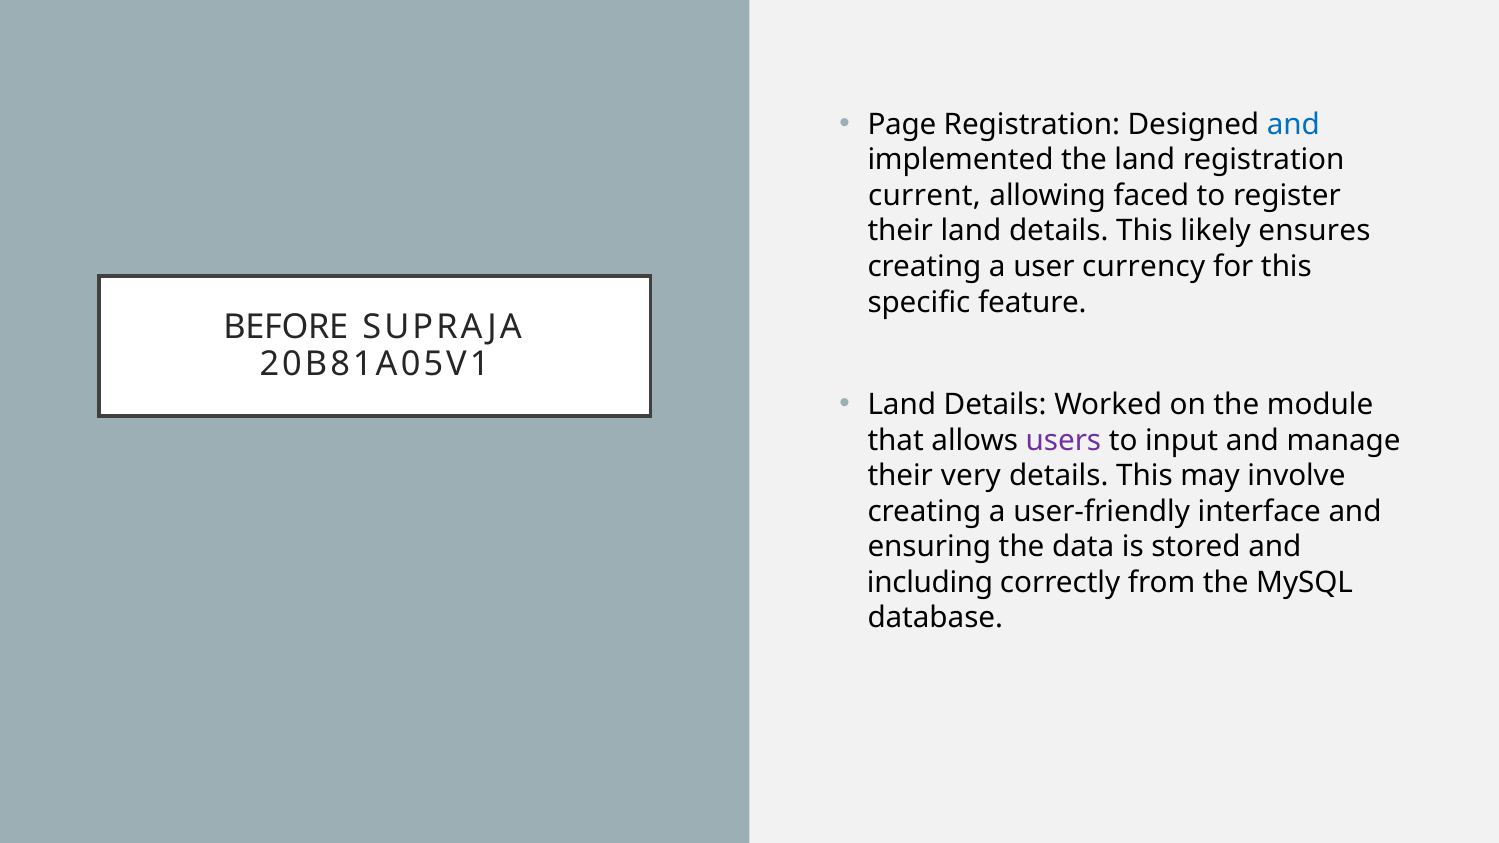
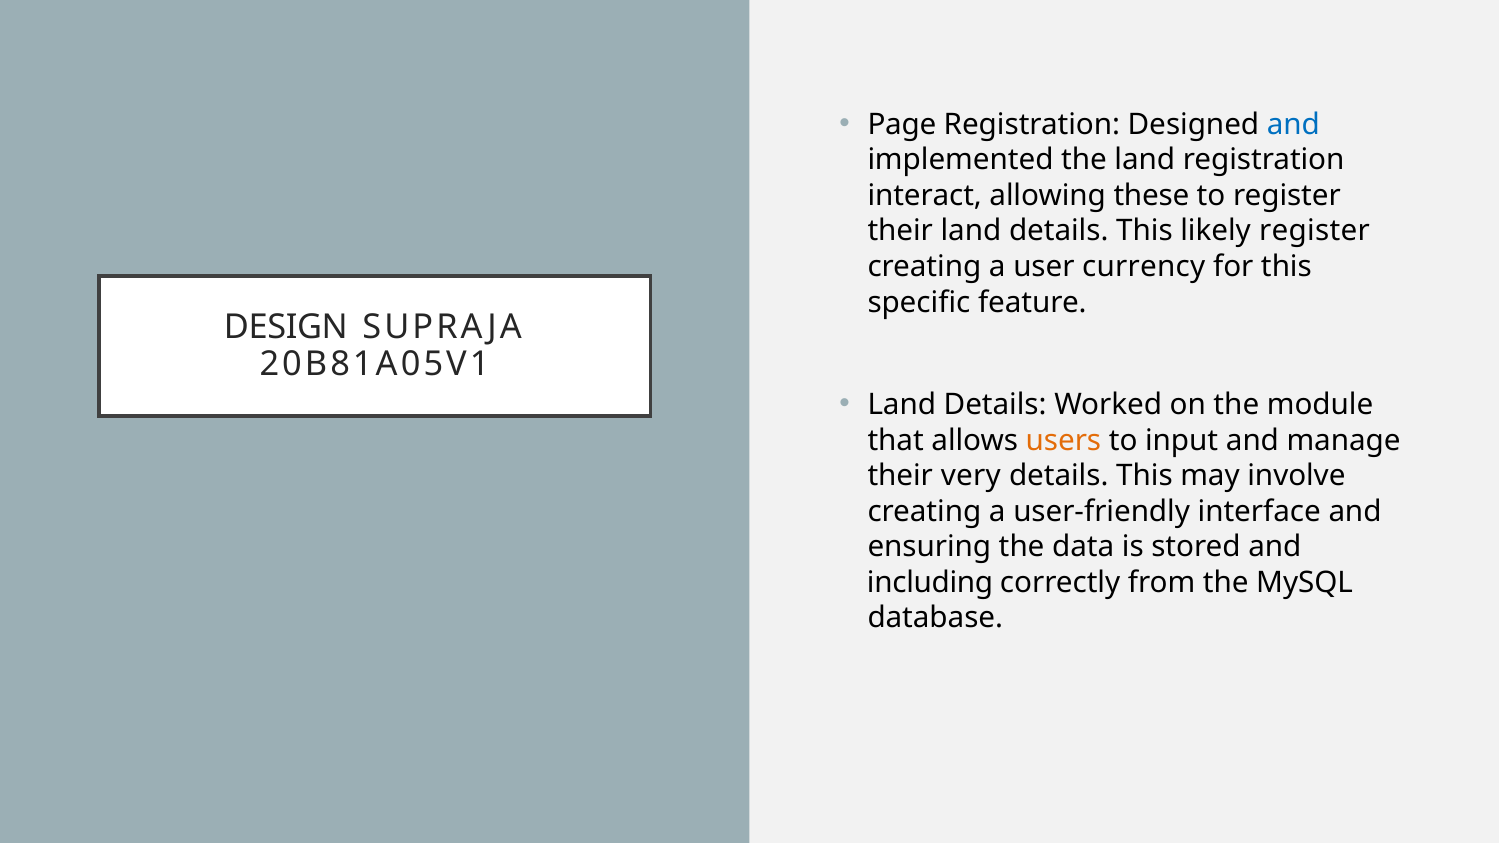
current: current -> interact (925, 196)
faced: faced -> these (1151, 196)
likely ensures: ensures -> register (1314, 231)
BEFORE: BEFORE -> DESIGN (286, 327)
users colour: purple -> orange (1063, 440)
